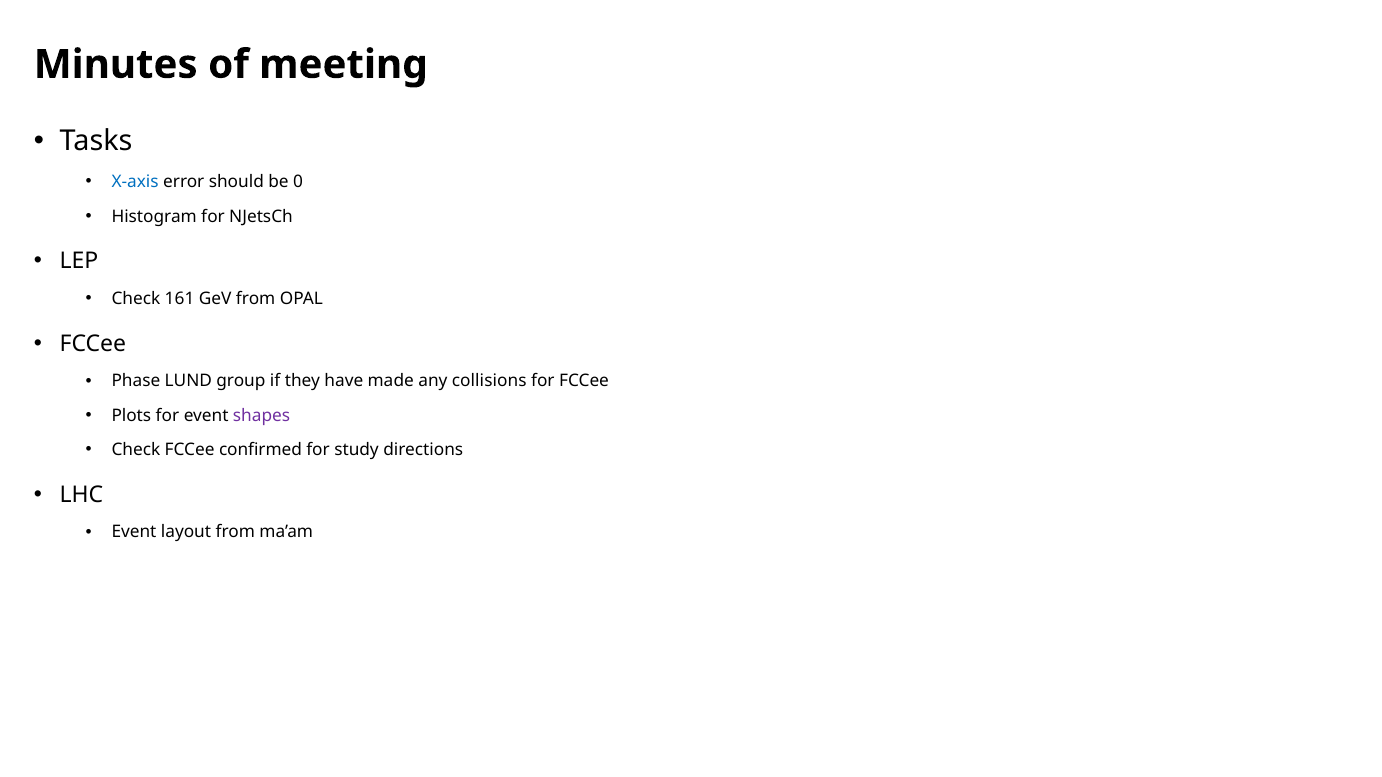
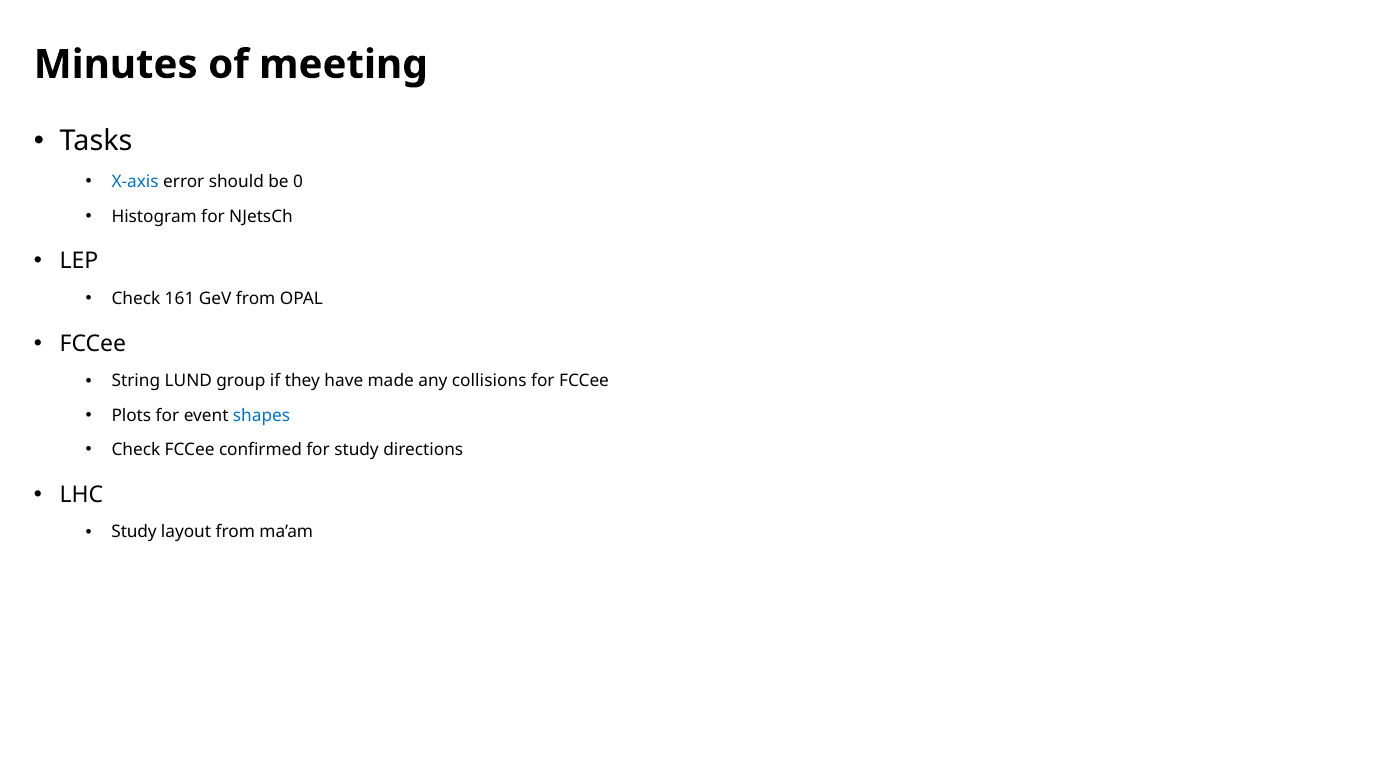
Phase: Phase -> String (136, 381)
shapes colour: purple -> blue (262, 416)
Event: Event -> Study (134, 533)
